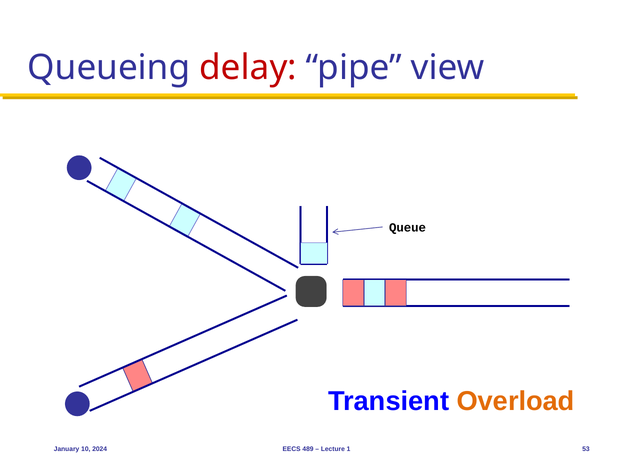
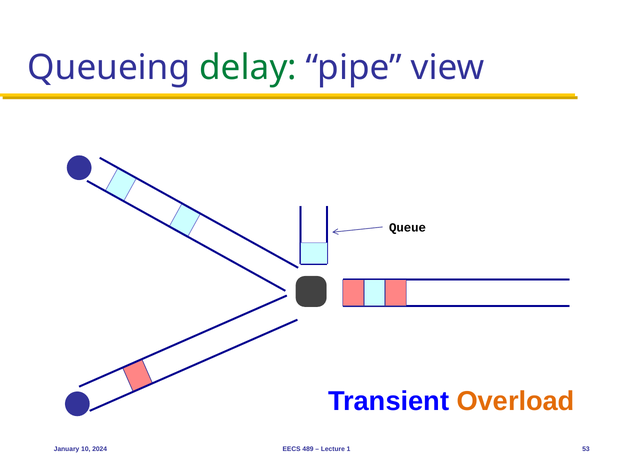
delay colour: red -> green (248, 68)
